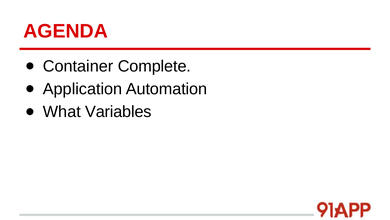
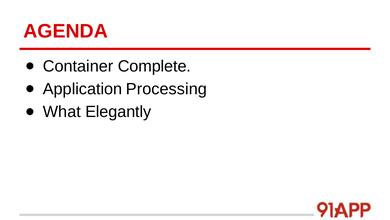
Automation: Automation -> Processing (166, 89)
Variables: Variables -> Elegantly (118, 111)
